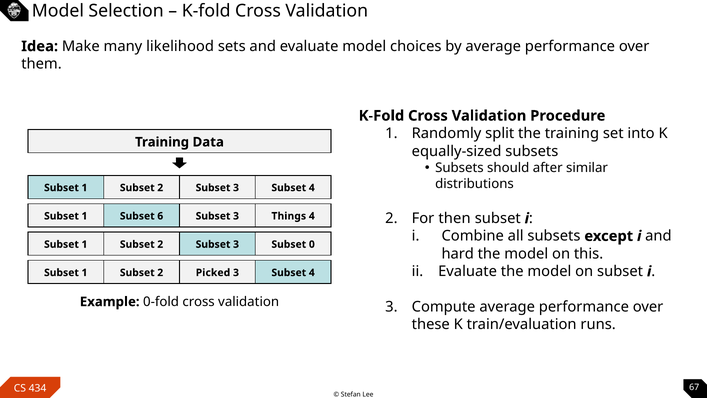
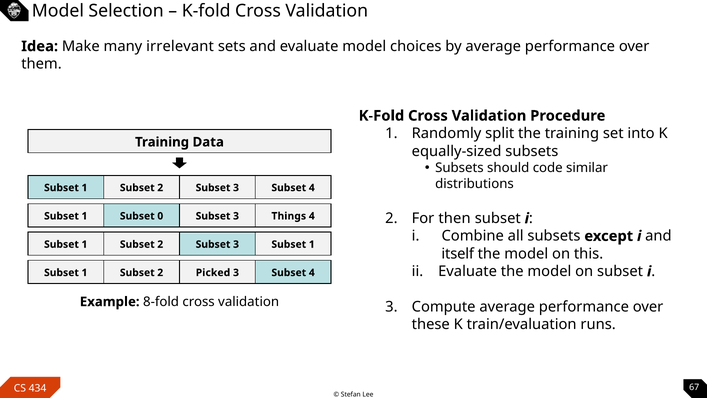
likelihood: likelihood -> irrelevant (180, 46)
after: after -> code (548, 168)
6: 6 -> 0 (160, 216)
0: 0 -> 1 (312, 244)
hard: hard -> itself (458, 254)
0-fold: 0-fold -> 8-fold (161, 302)
